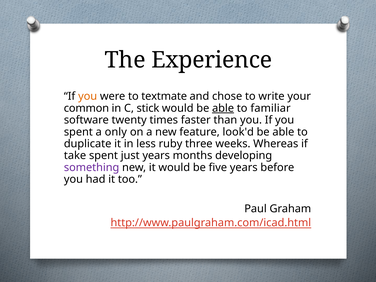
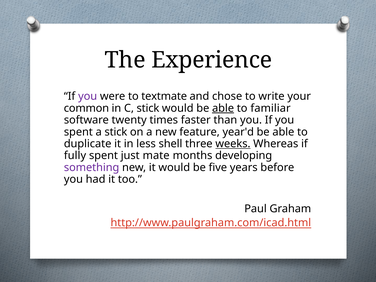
you colour: orange -> purple (88, 96)
a only: only -> stick (116, 132)
look'd: look'd -> year'd (238, 132)
ruby: ruby -> shell (170, 144)
weeks underline: none -> present (233, 144)
take: take -> fully (75, 156)
just years: years -> mate (156, 156)
